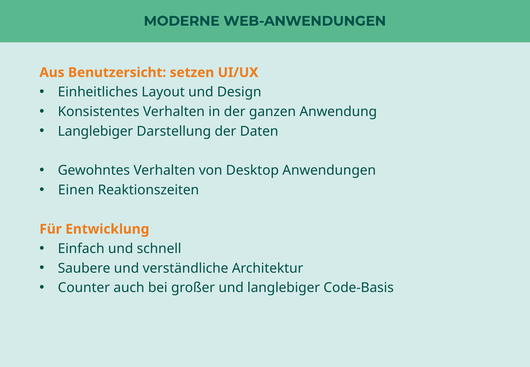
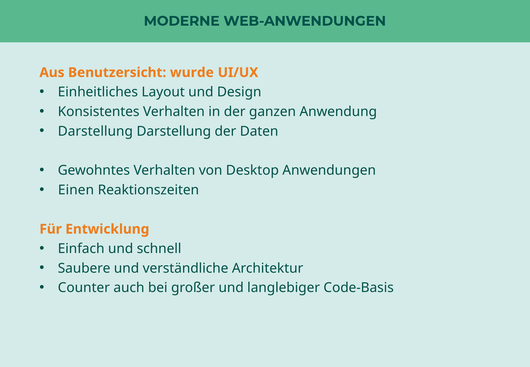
setzen: setzen -> wurde (192, 72)
Langlebiger: Langlebiger -> Darstellung (95, 131)
